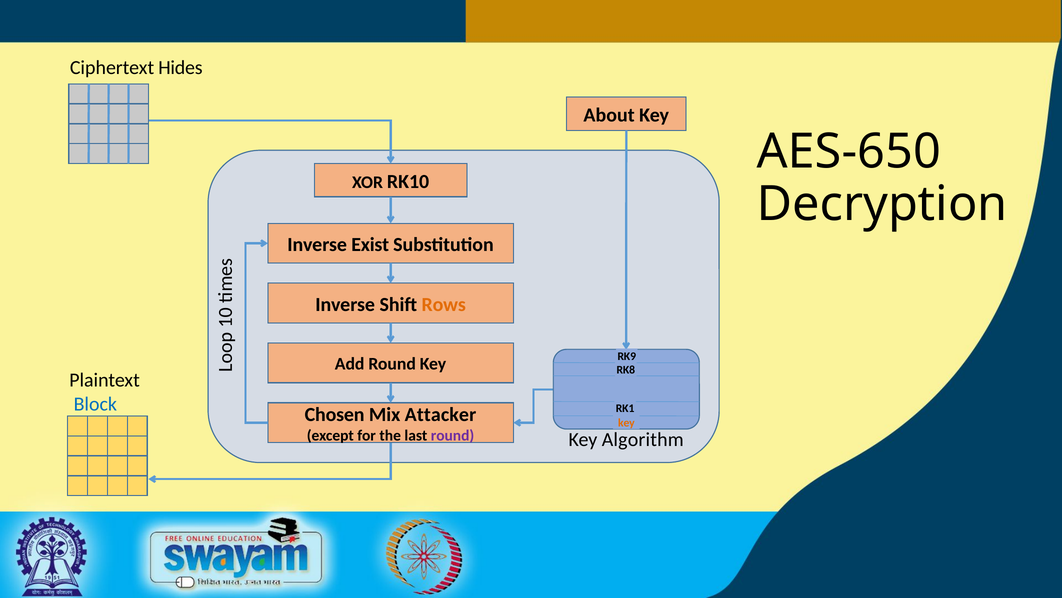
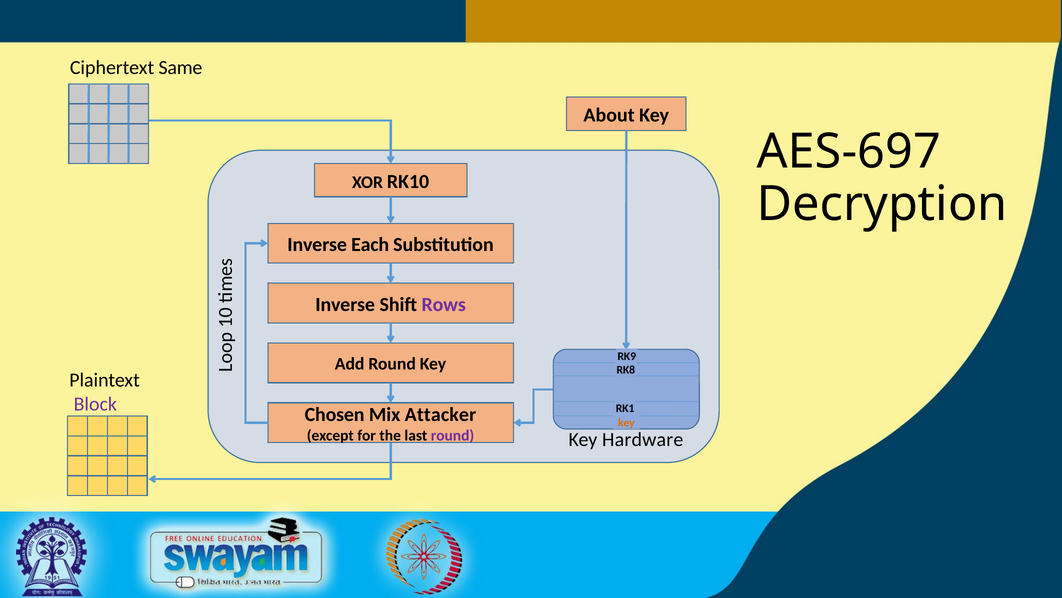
Hides: Hides -> Same (180, 68)
AES-650: AES-650 -> AES-697 (849, 151)
Exist: Exist -> Each (370, 244)
Rows colour: orange -> purple (444, 304)
Block colour: blue -> purple (95, 404)
Algorithm: Algorithm -> Hardware (643, 439)
